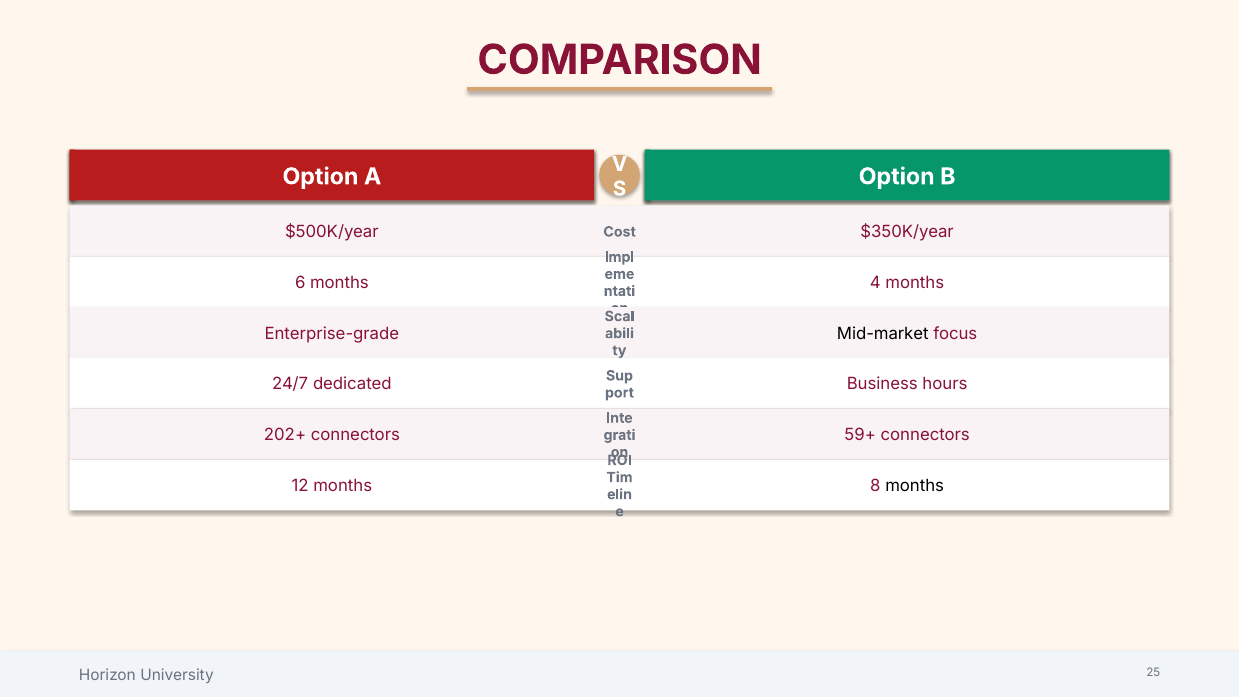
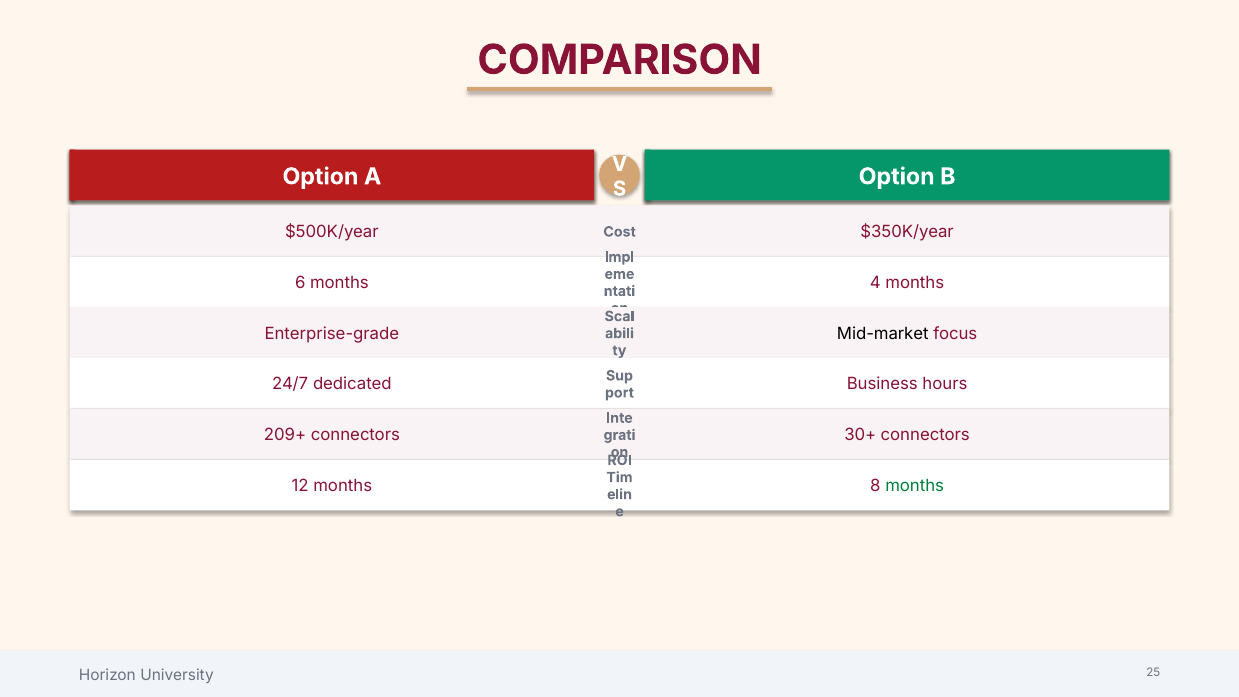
202+: 202+ -> 209+ (285, 435)
59+: 59+ -> 30+ (860, 435)
months colour: black -> green (915, 486)
